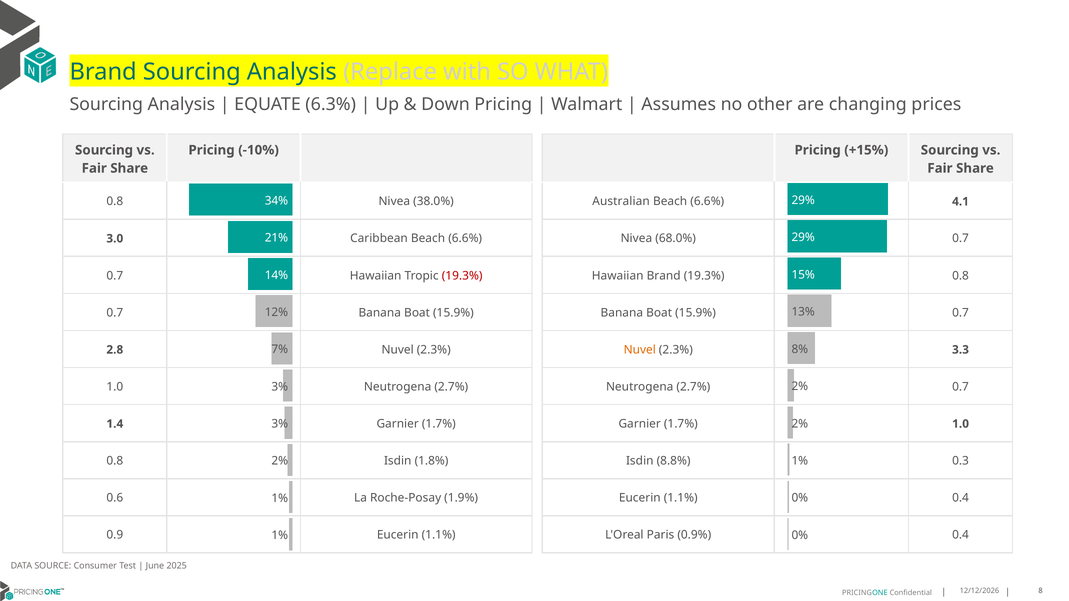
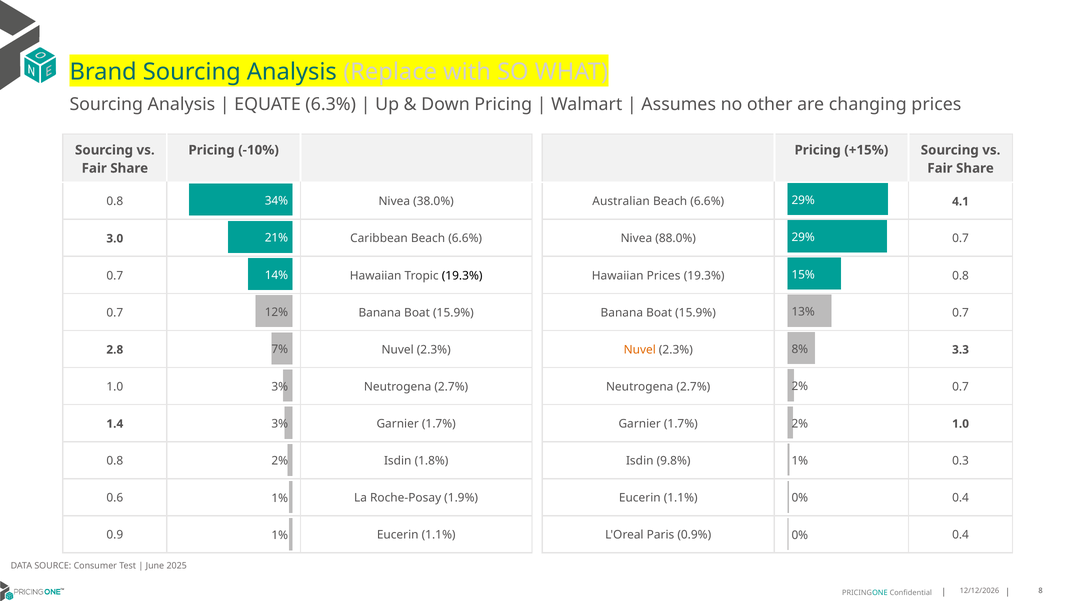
68.0%: 68.0% -> 88.0% (676, 239)
19.3% colour: red -> black (462, 276)
Hawaiian Brand: Brand -> Prices (664, 276)
8.8%: 8.8% -> 9.8% (674, 461)
